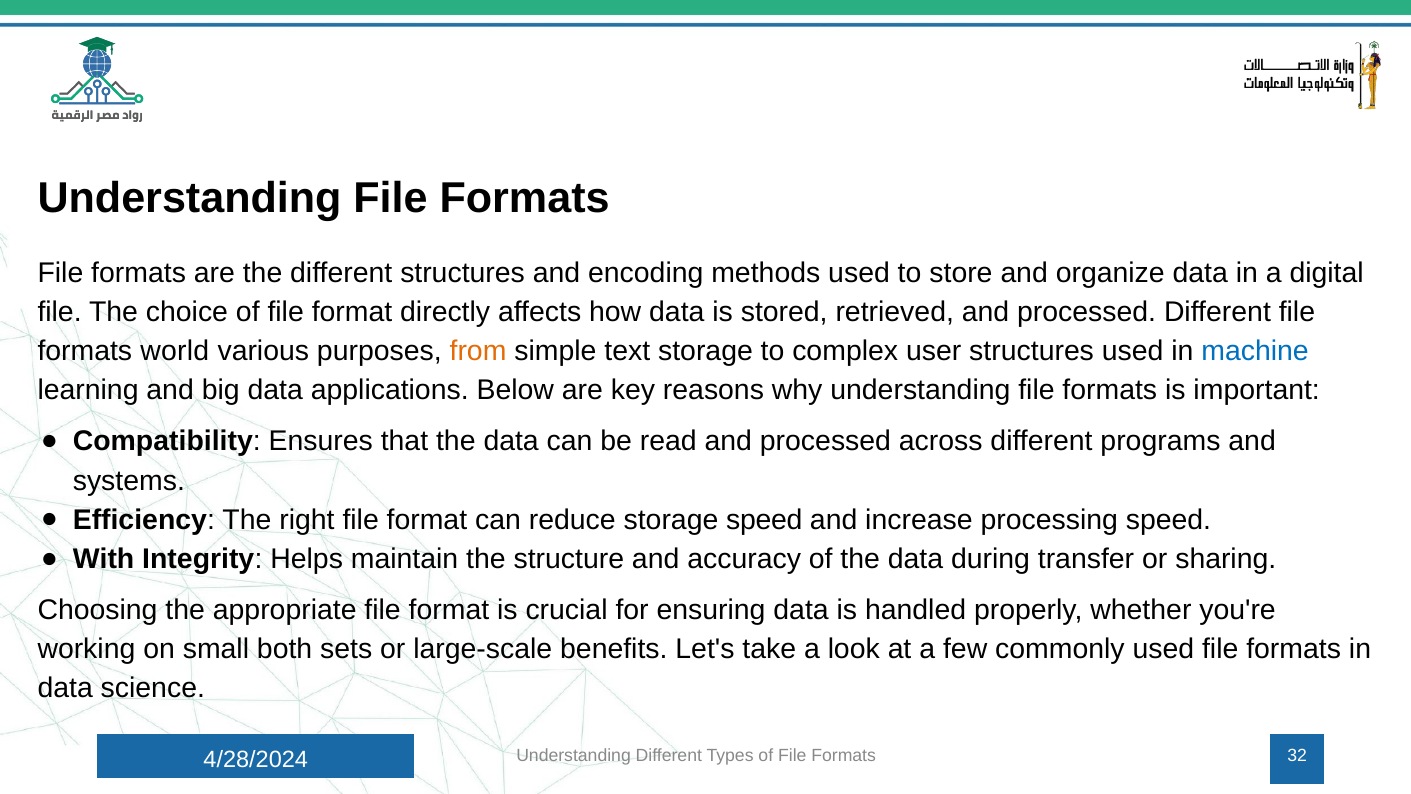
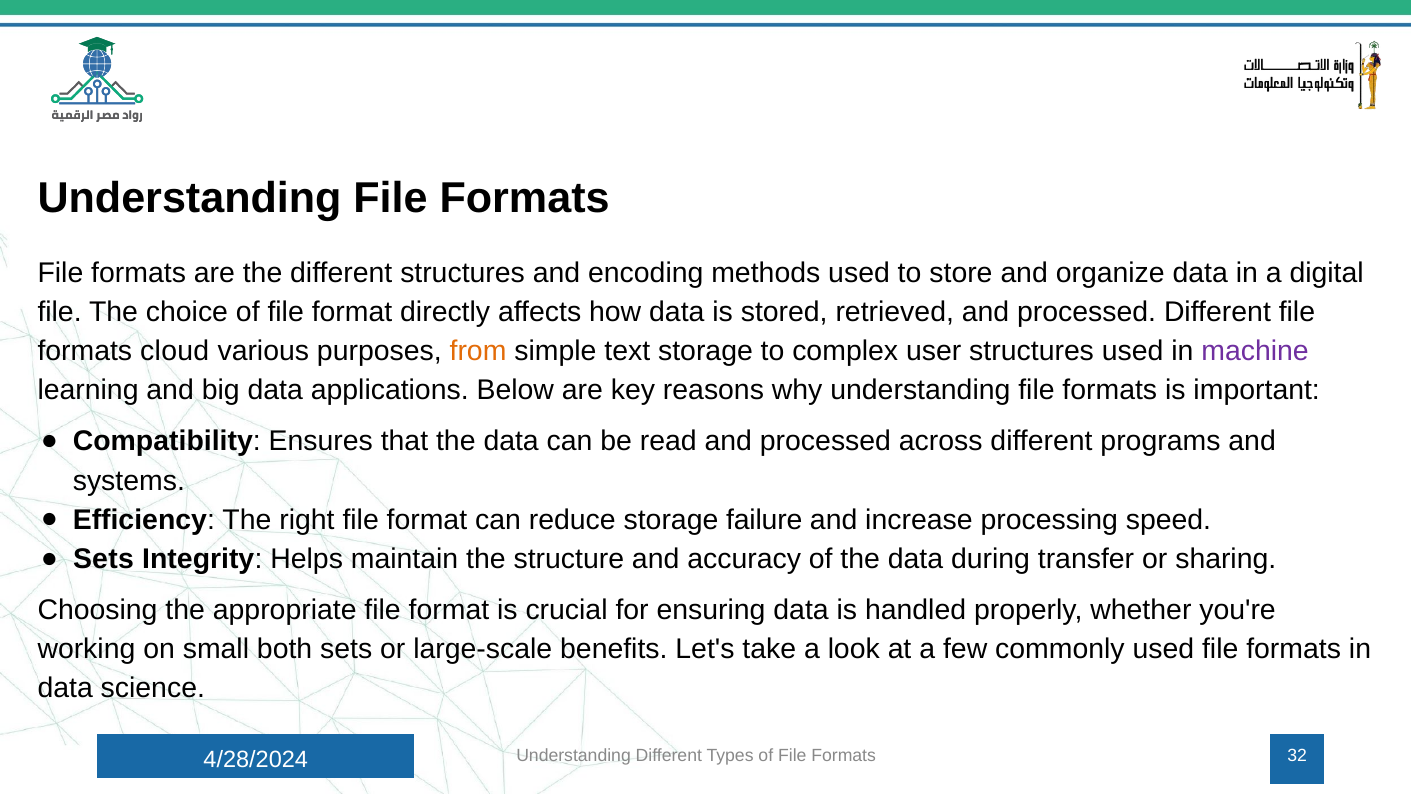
world: world -> cloud (175, 351)
machine colour: blue -> purple (1255, 351)
storage speed: speed -> failure (764, 520)
With: With -> Sets (103, 559)
